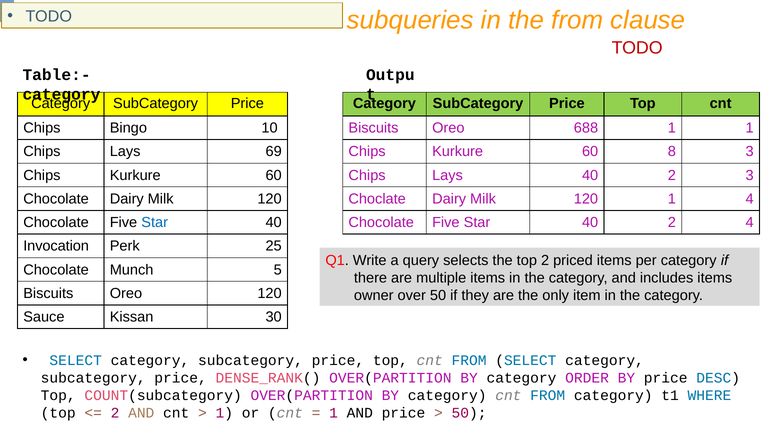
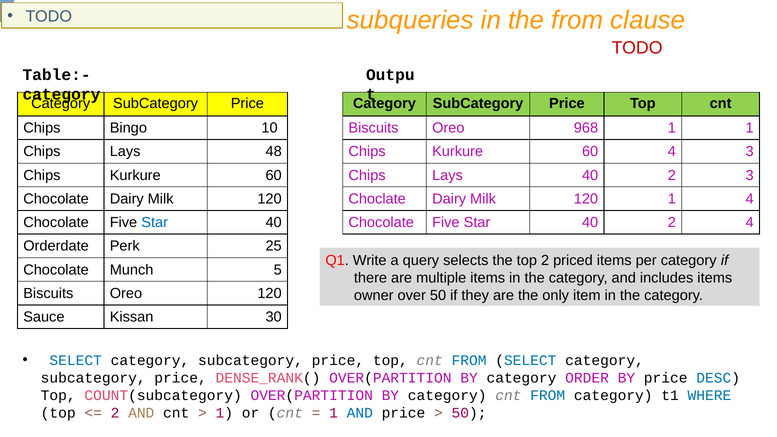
688: 688 -> 968 (586, 128)
69: 69 -> 48 (274, 152)
60 8: 8 -> 4 (672, 152)
Invocation: Invocation -> Orderdate (56, 246)
AND colour: black -> blue (360, 413)
